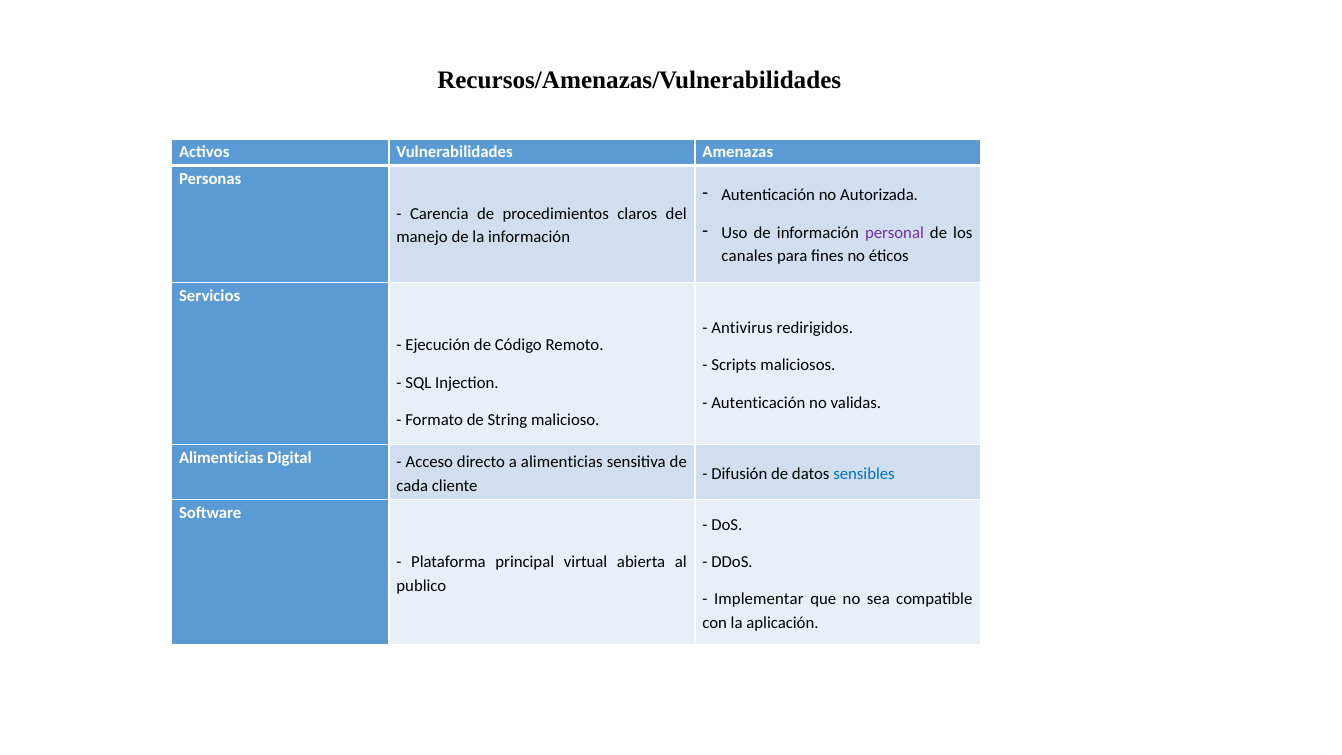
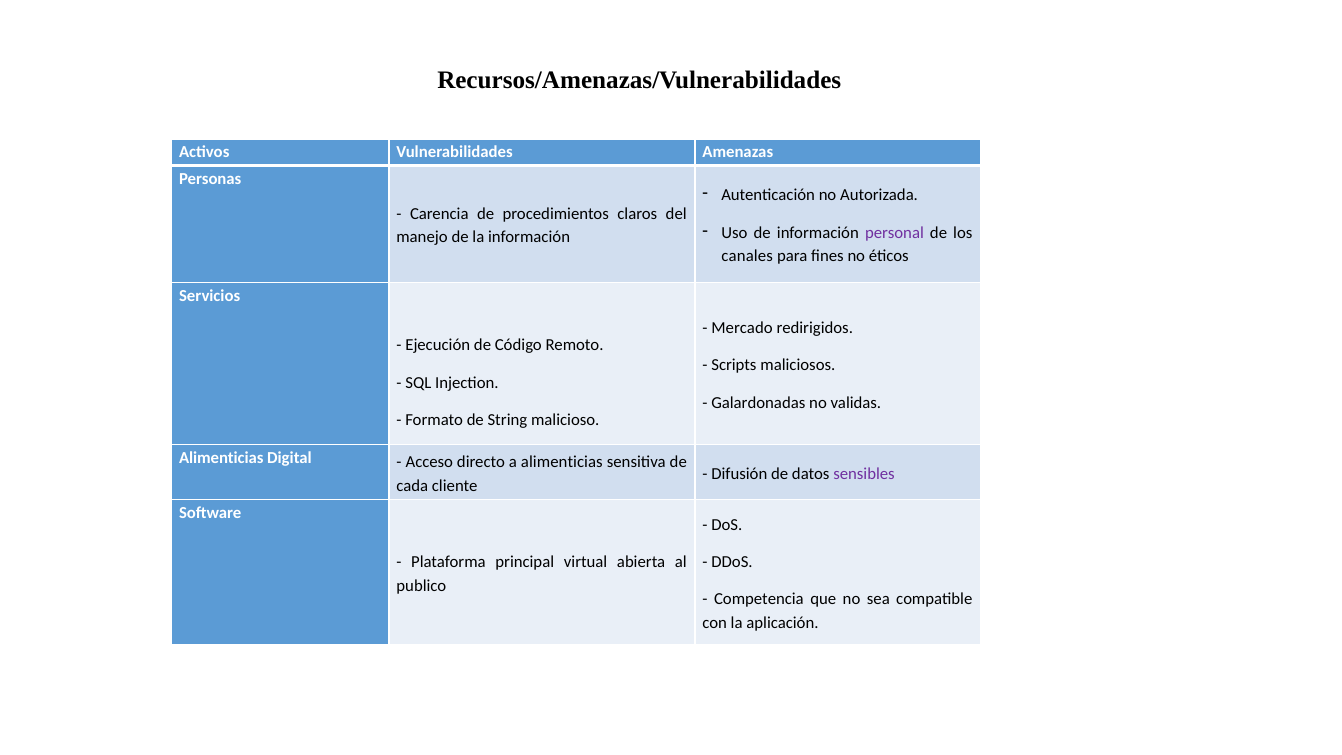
Antivirus: Antivirus -> Mercado (742, 328)
Autenticación: Autenticación -> Galardonadas (758, 403)
sensibles colour: blue -> purple (864, 474)
Implementar: Implementar -> Competencia (759, 599)
